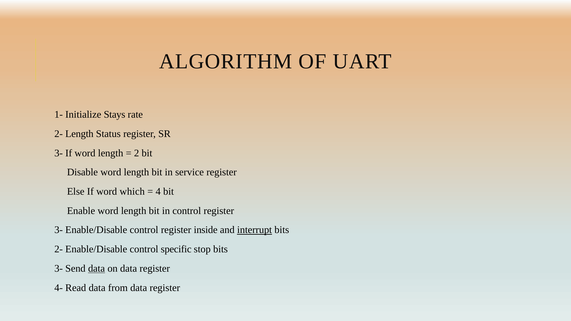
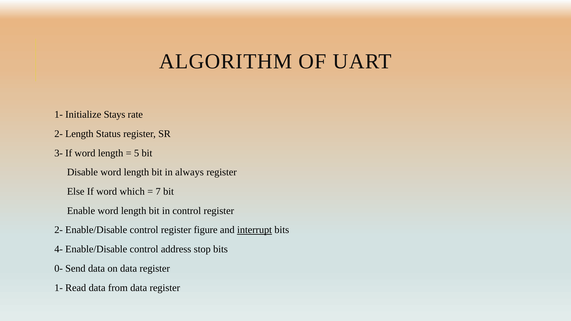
2: 2 -> 5 (137, 153)
service: service -> always (190, 172)
4: 4 -> 7 (158, 192)
3-: 3- -> 2- (59, 230)
inside: inside -> figure (206, 230)
2-: 2- -> 4- (59, 249)
specific: specific -> address (176, 249)
3-: 3- -> 0- (59, 269)
data underline: present -> none (97, 269)
4-: 4- -> 1- (59, 288)
